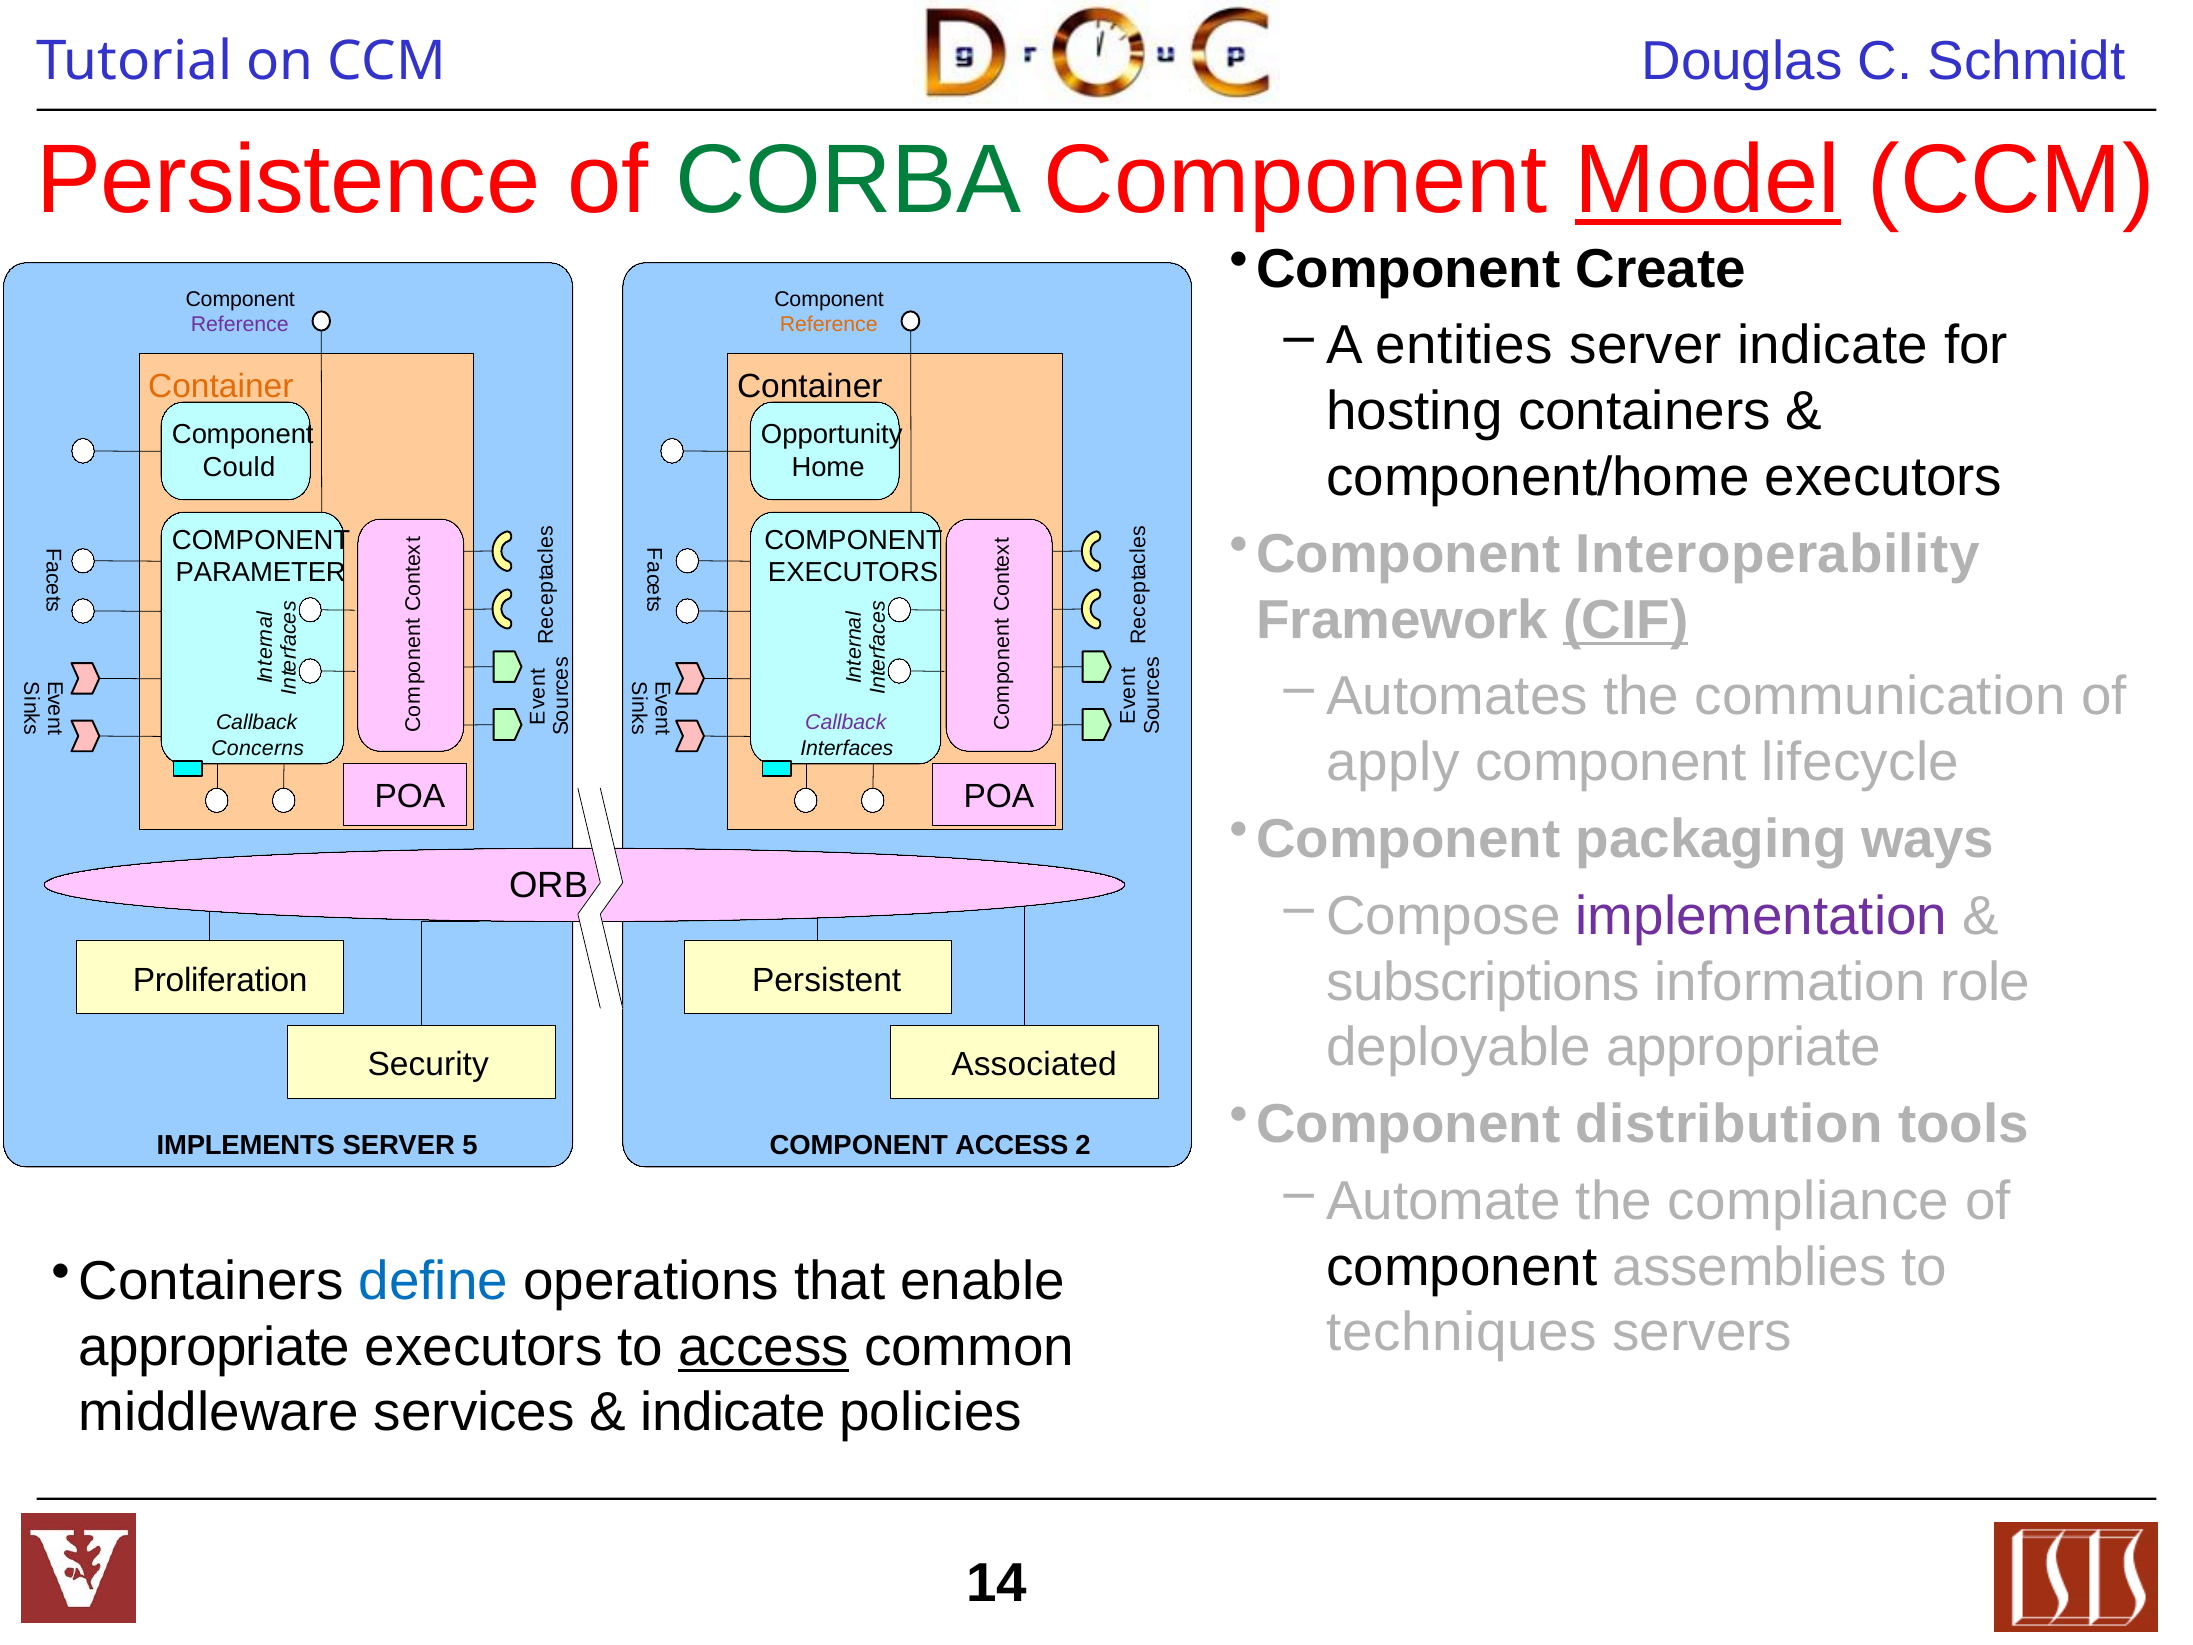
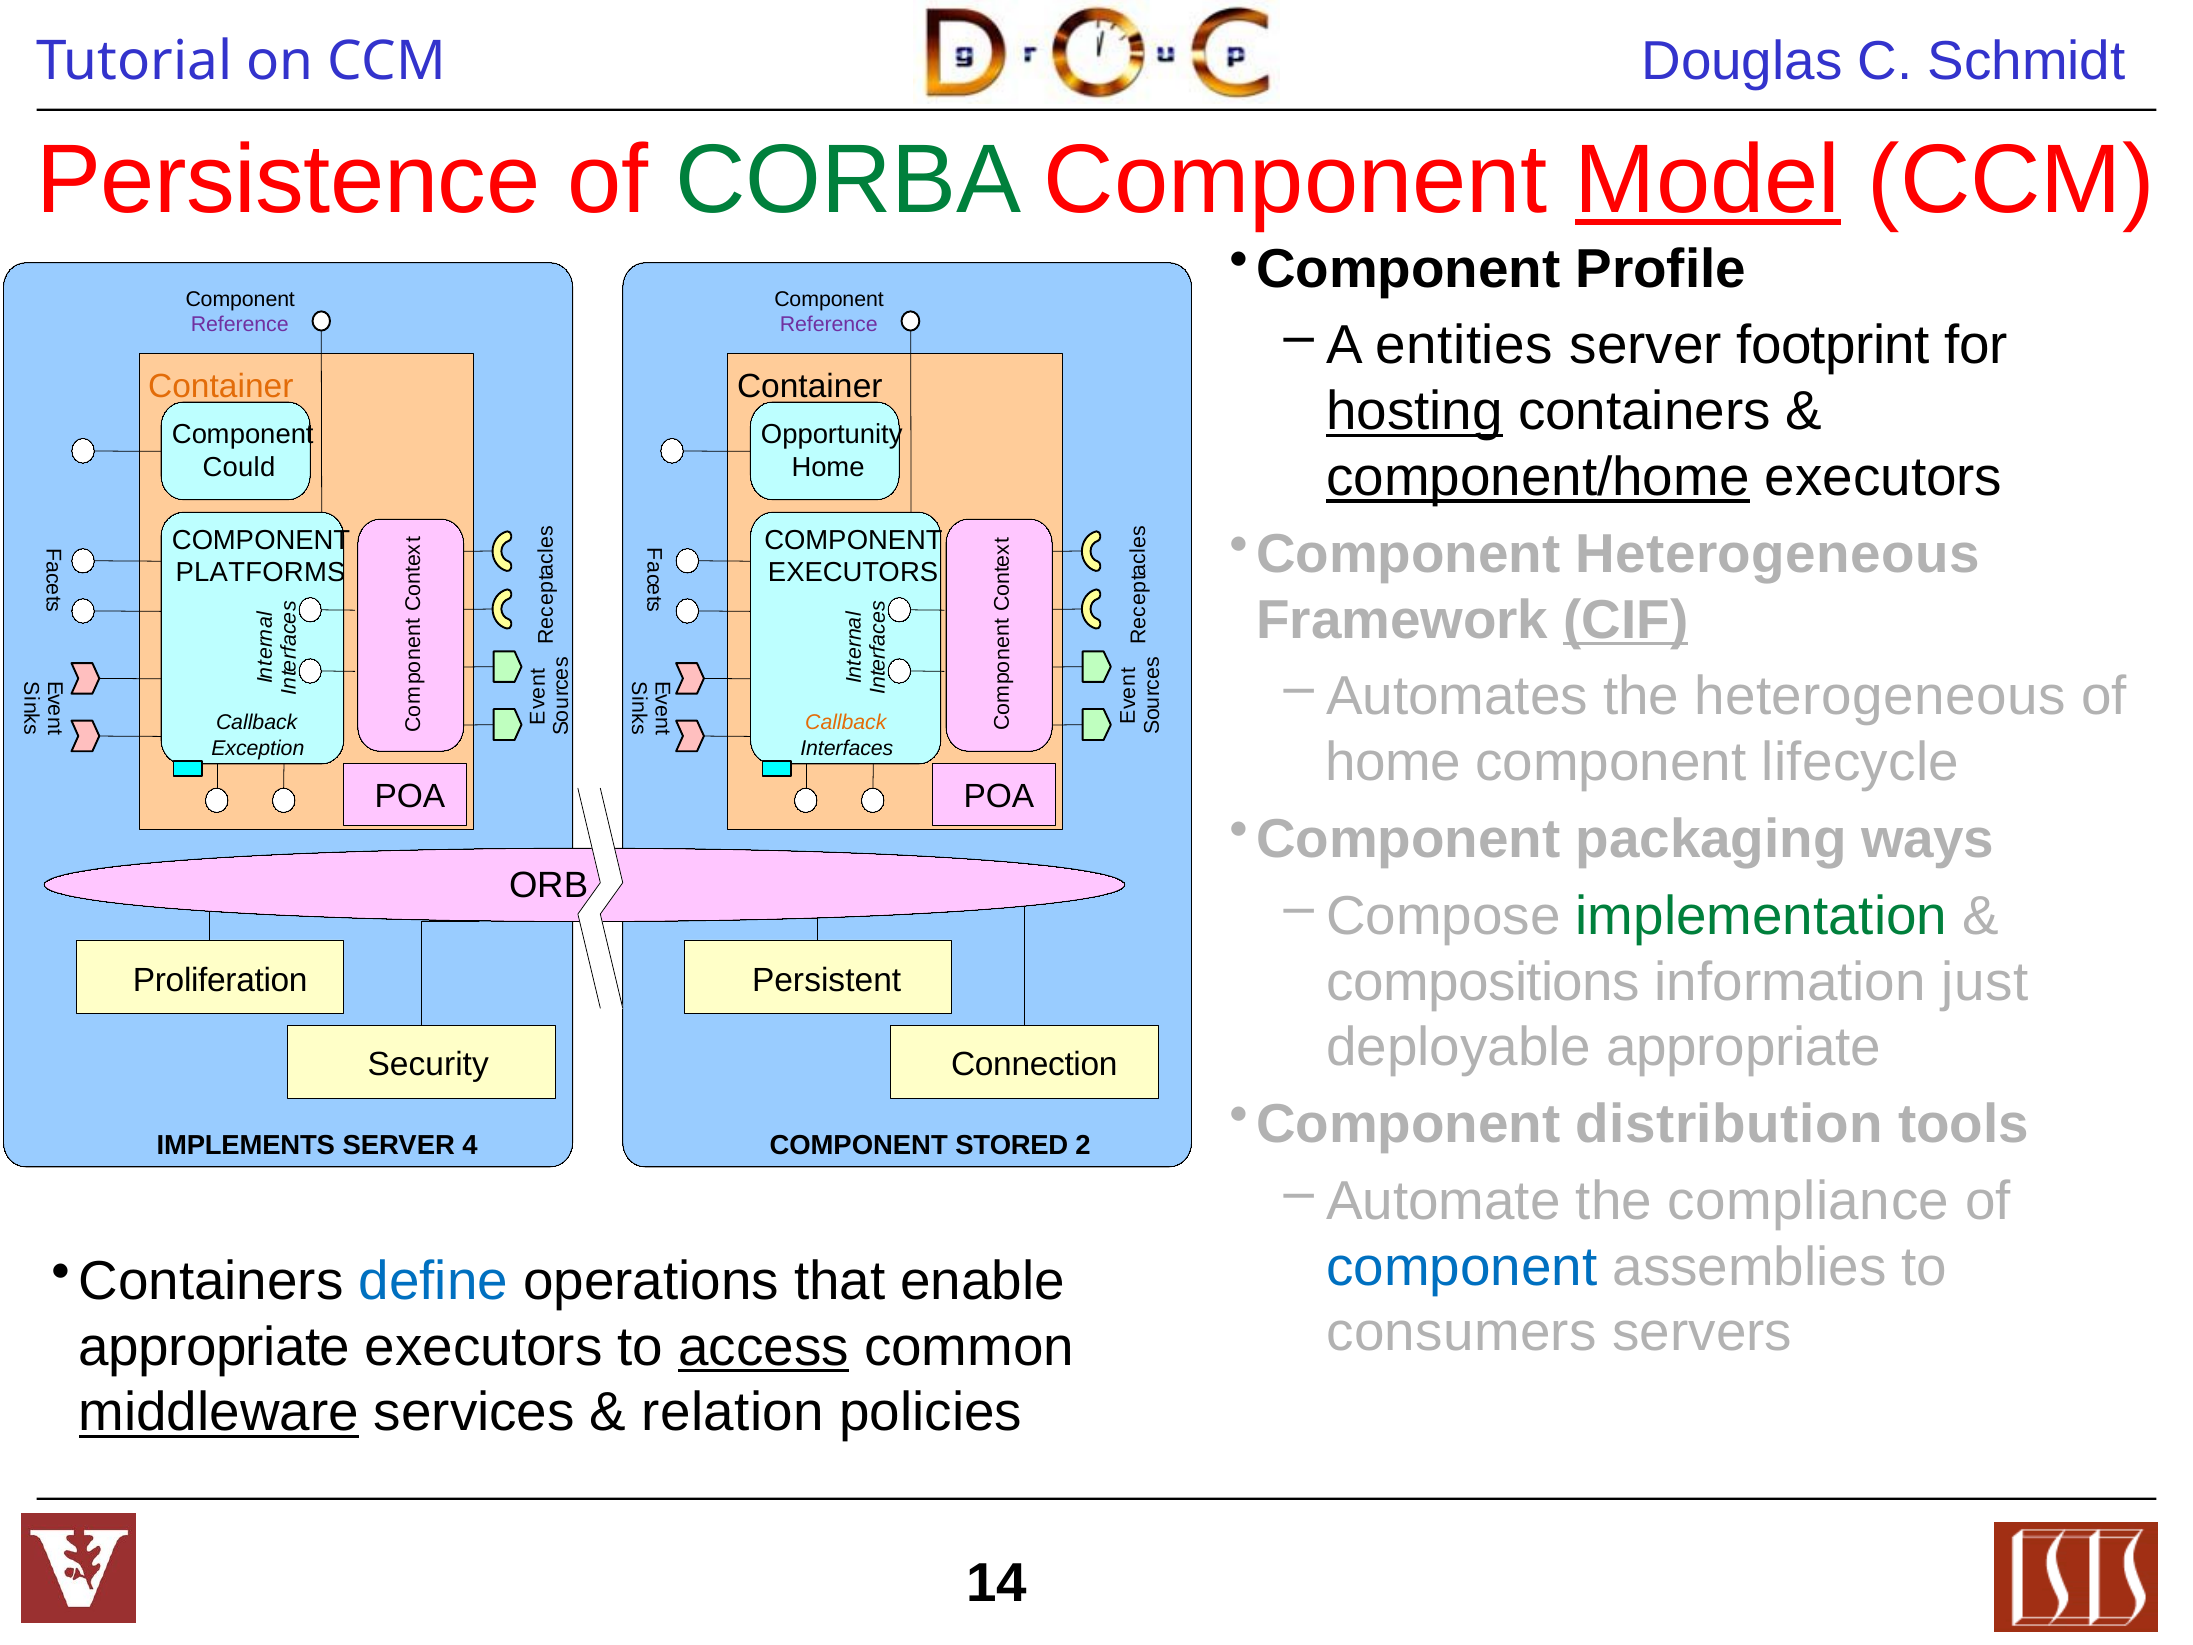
Create: Create -> Profile (1661, 269)
Reference colour: orange -> purple (829, 325)
server indicate: indicate -> footprint (1833, 346)
hosting underline: none -> present (1415, 412)
component/home underline: none -> present (1538, 477)
Component Interoperability: Interoperability -> Heterogeneous (1778, 554)
PARAMETER: PARAMETER -> PLATFORMS (261, 573)
the communication: communication -> heterogeneous (1880, 697)
Callback colour: purple -> orange (846, 723)
apply: apply -> home (1393, 762)
Concerns: Concerns -> Exception (258, 749)
implementation colour: purple -> green (1762, 916)
subscriptions: subscriptions -> compositions (1483, 982)
role: role -> just (1985, 982)
Associated: Associated -> Connection (1034, 1064)
5: 5 -> 4 (470, 1145)
COMPONENT ACCESS: ACCESS -> STORED (1012, 1145)
component colour: black -> blue (1462, 1267)
techniques: techniques -> consumers (1462, 1333)
middleware underline: none -> present (219, 1413)
indicate: indicate -> relation (733, 1413)
